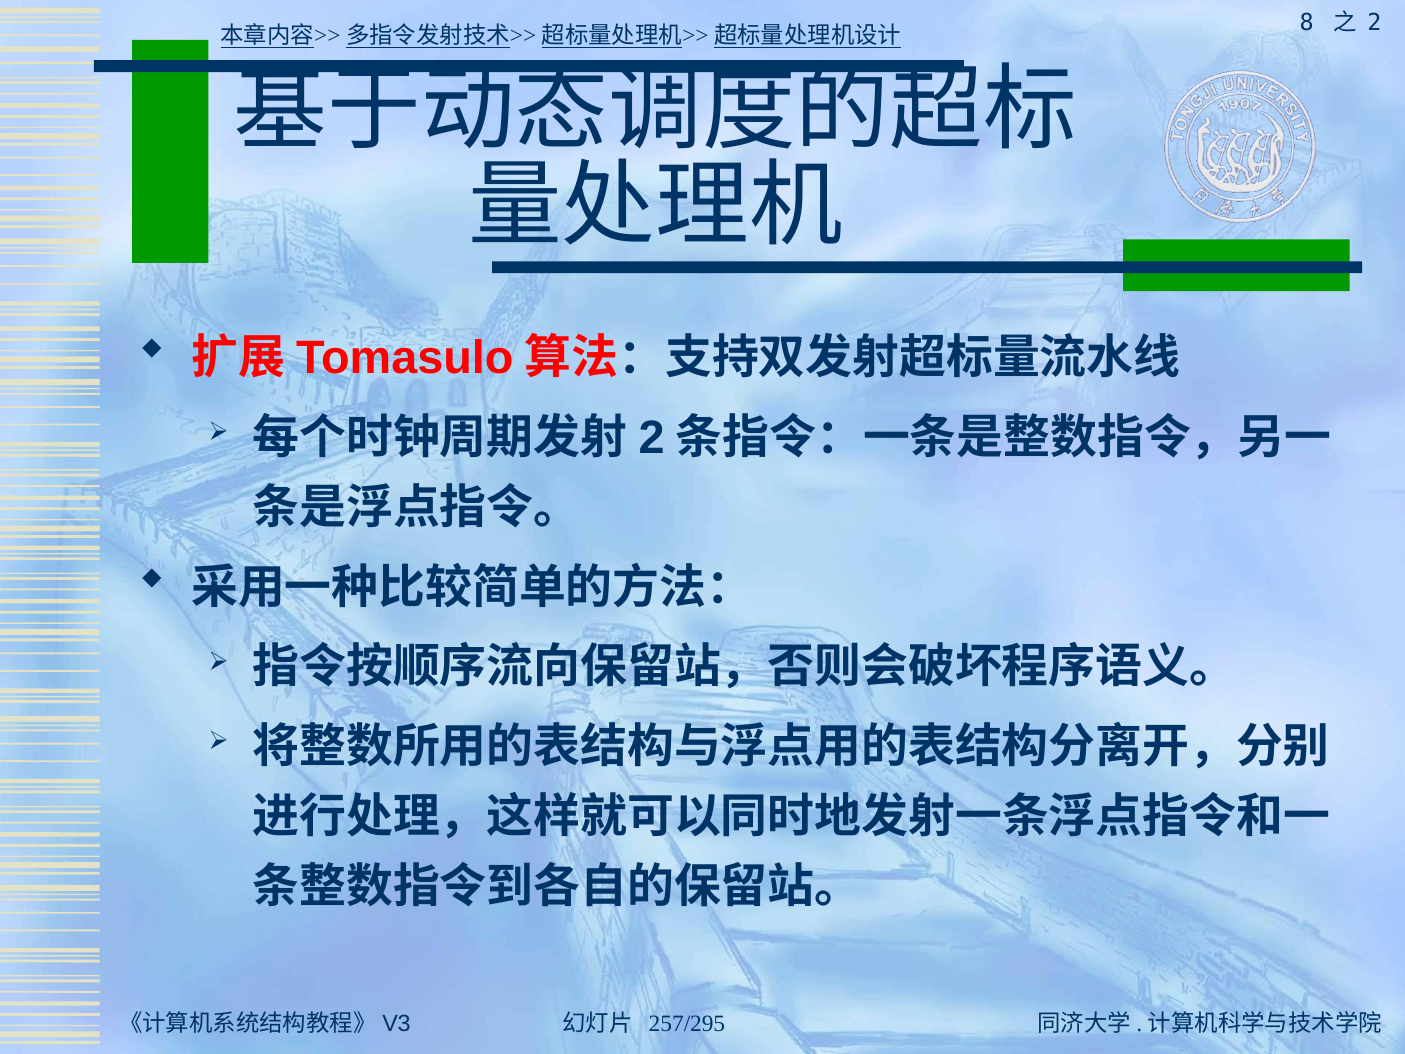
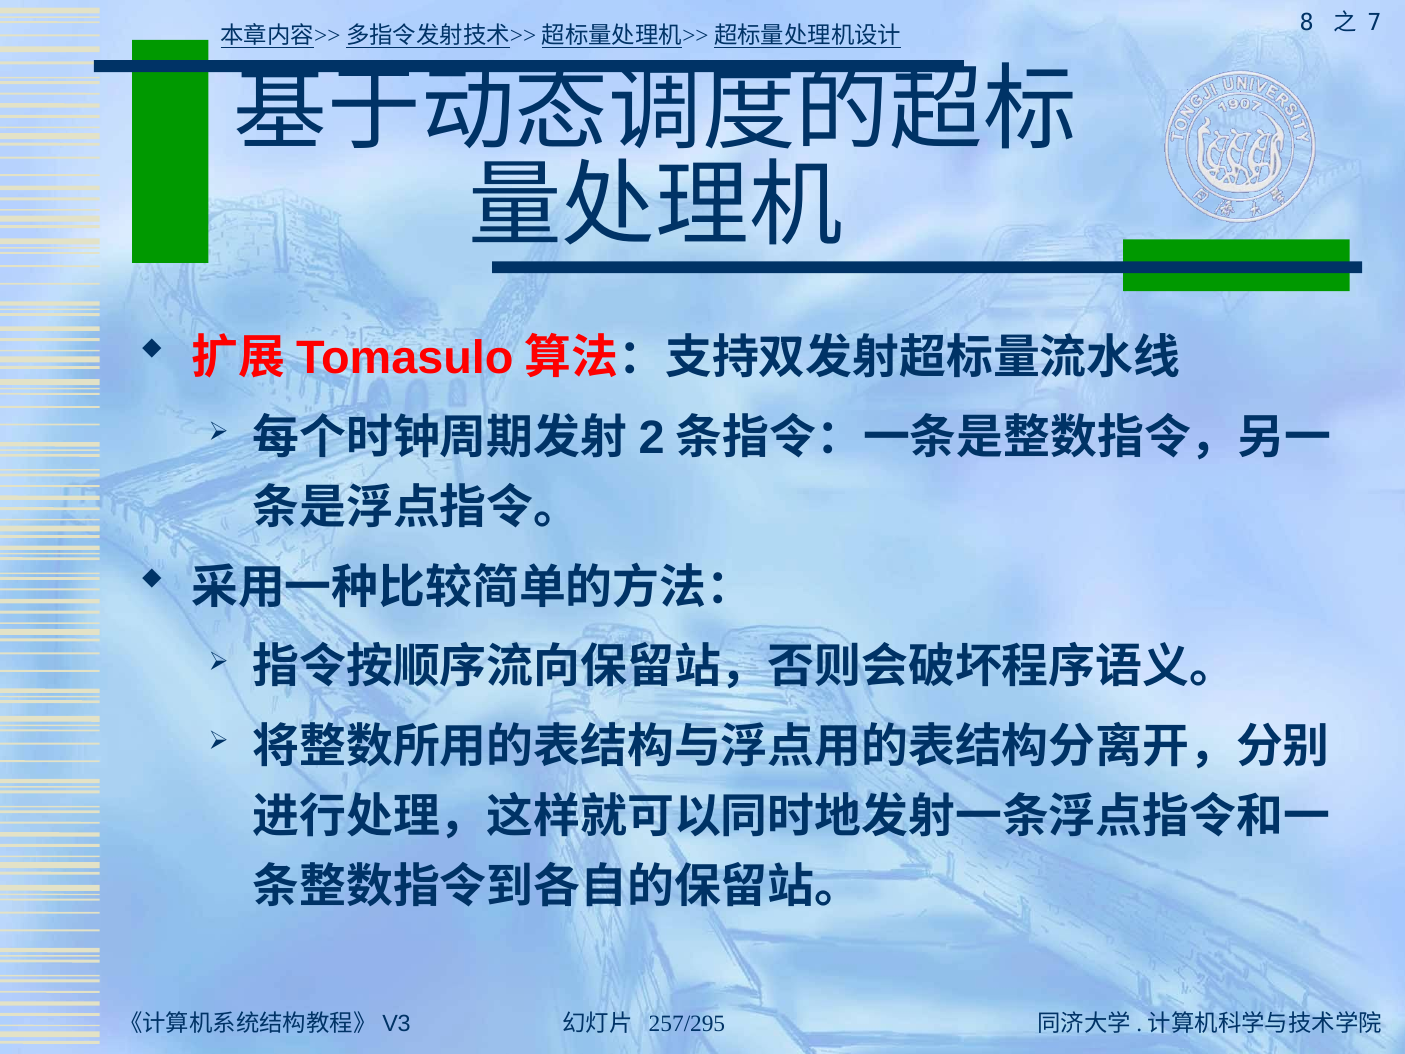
2: 2 -> 7 (1374, 23)
